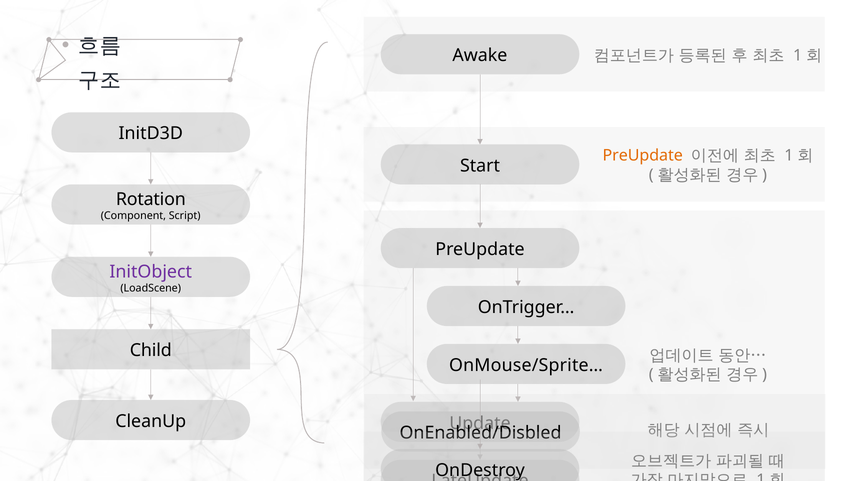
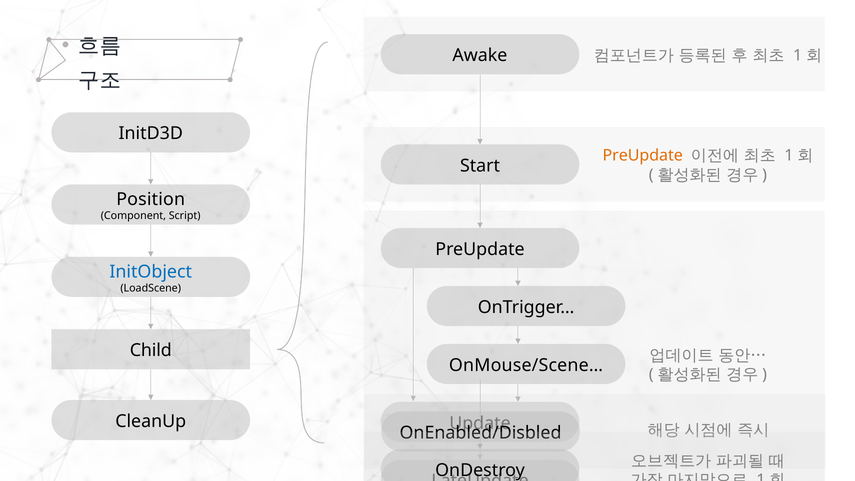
Rotation: Rotation -> Position (151, 199)
InitObject colour: purple -> blue (151, 272)
OnMouse/Sprite…: OnMouse/Sprite… -> OnMouse/Scene… (526, 365)
